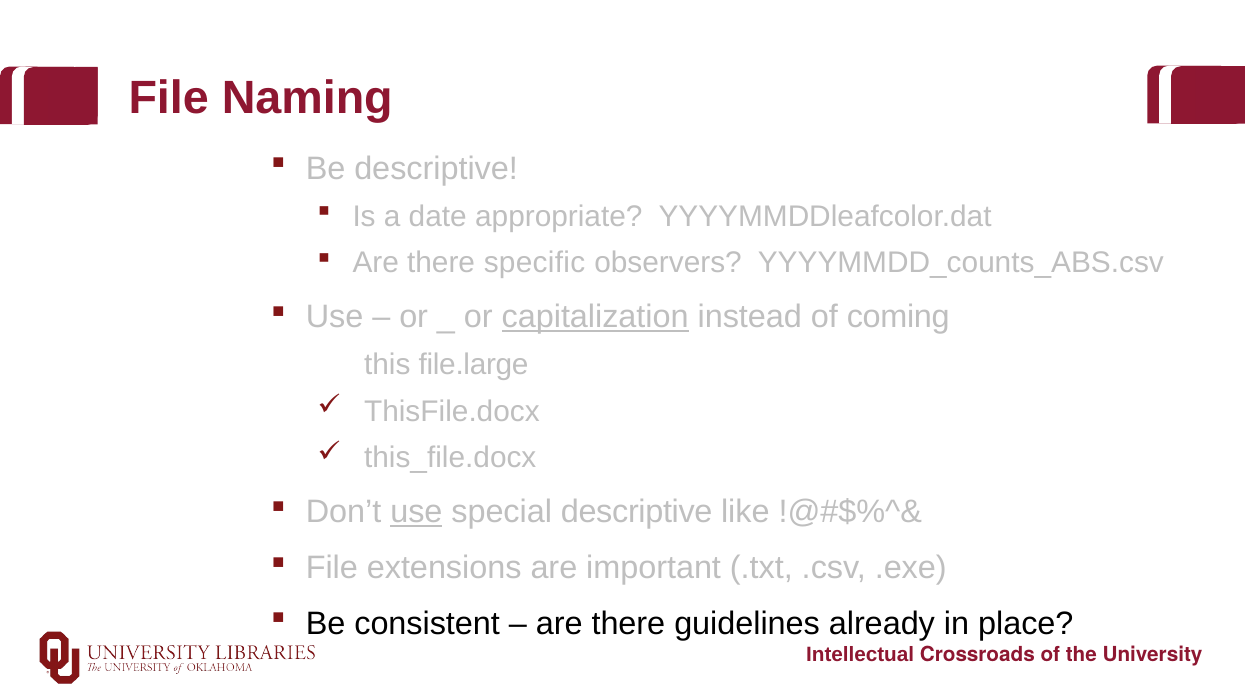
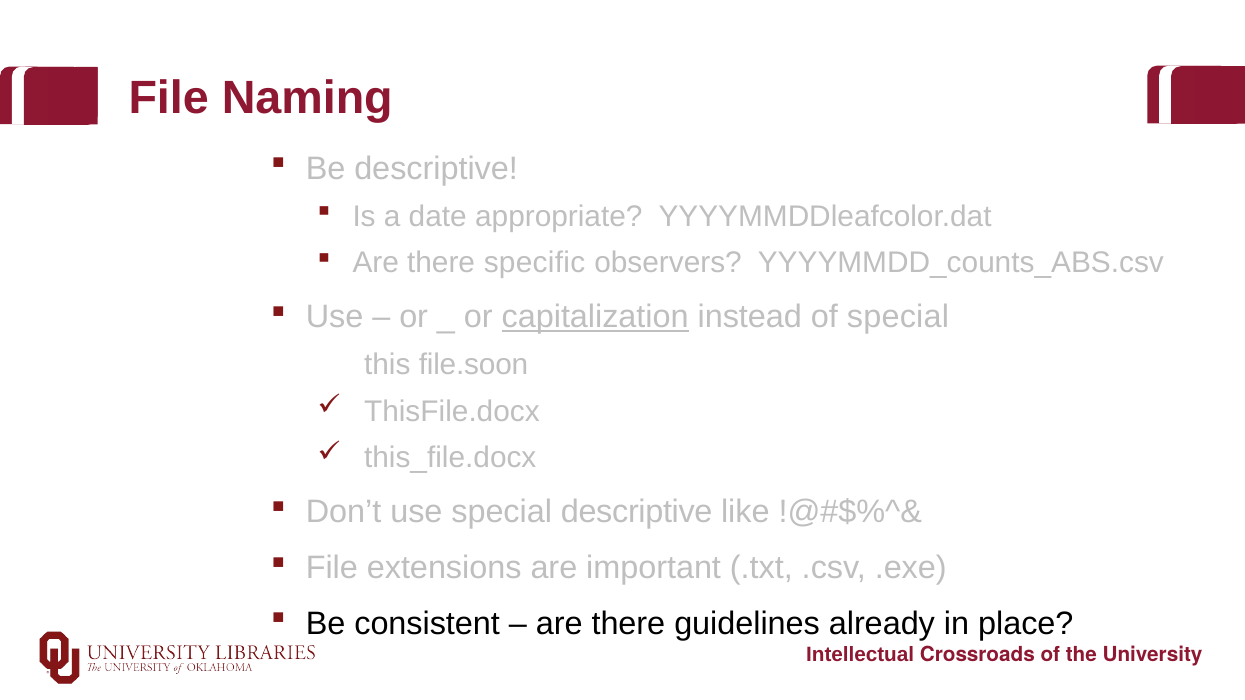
of coming: coming -> special (898, 317)
file.large: file.large -> file.soon (474, 365)
use underline: present -> none (416, 512)
